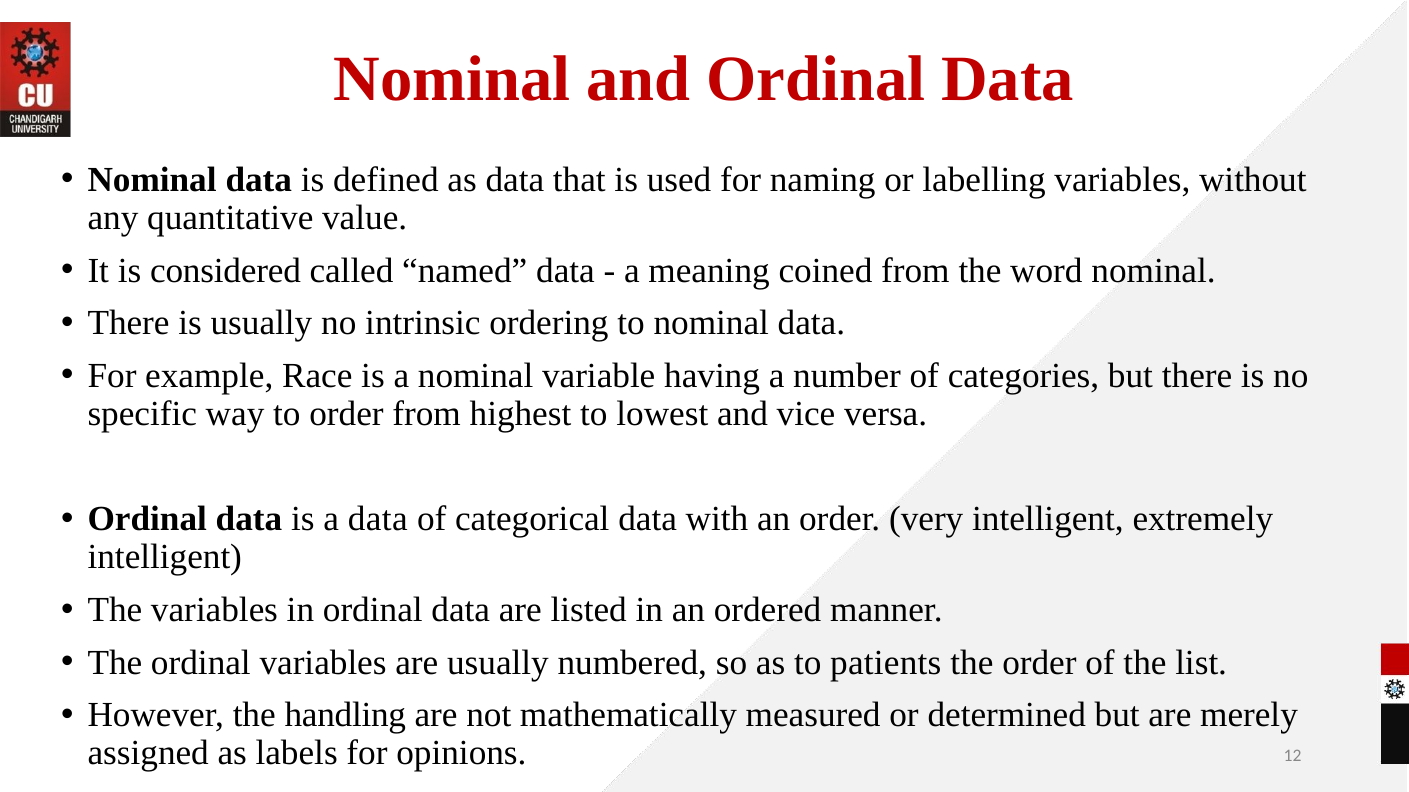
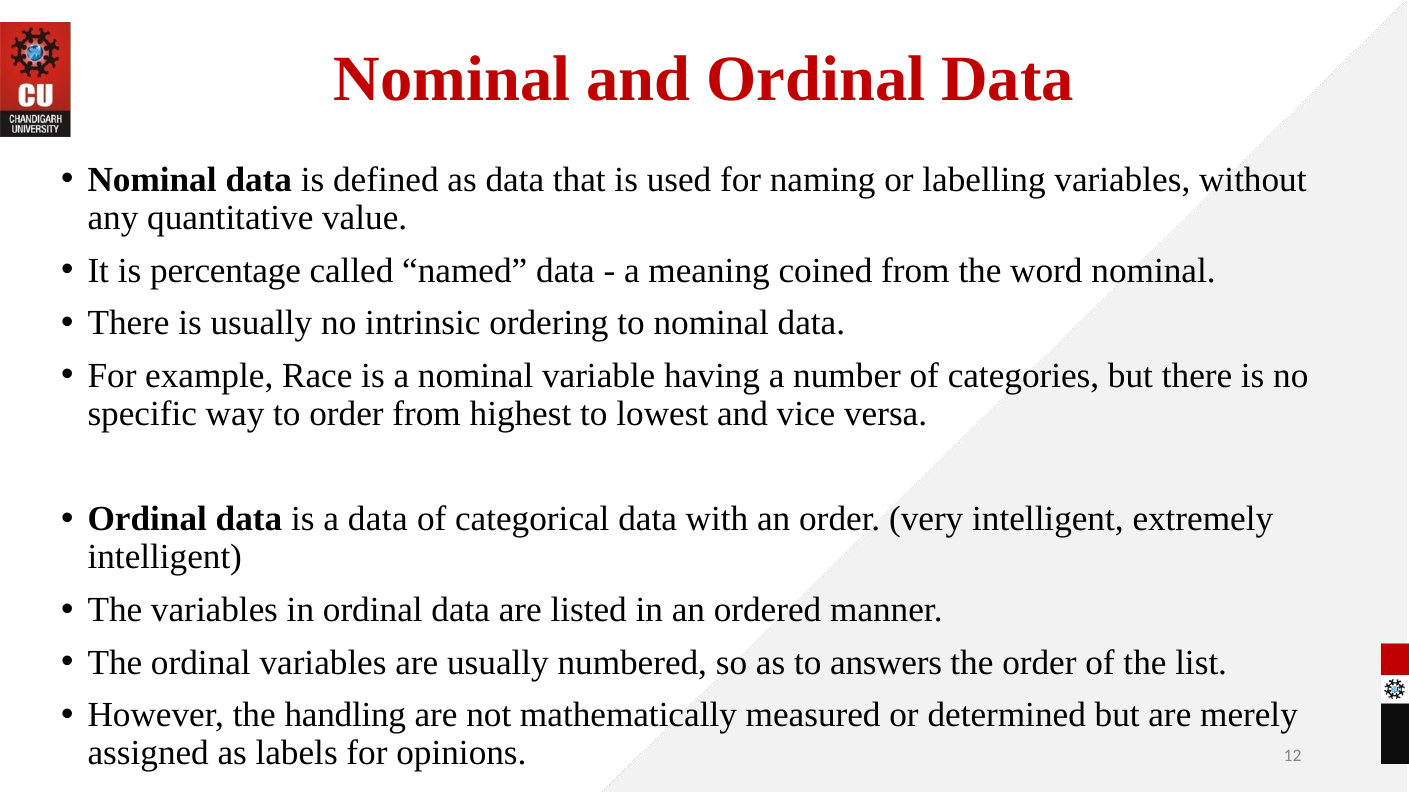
considered: considered -> percentage (225, 271)
patients: patients -> answers (886, 663)
